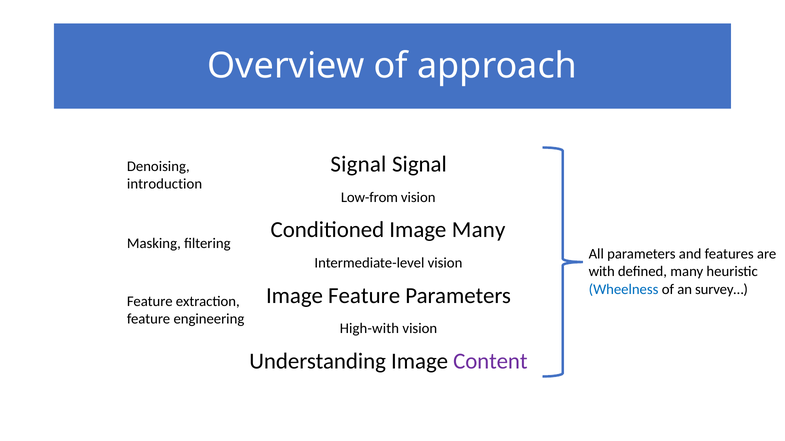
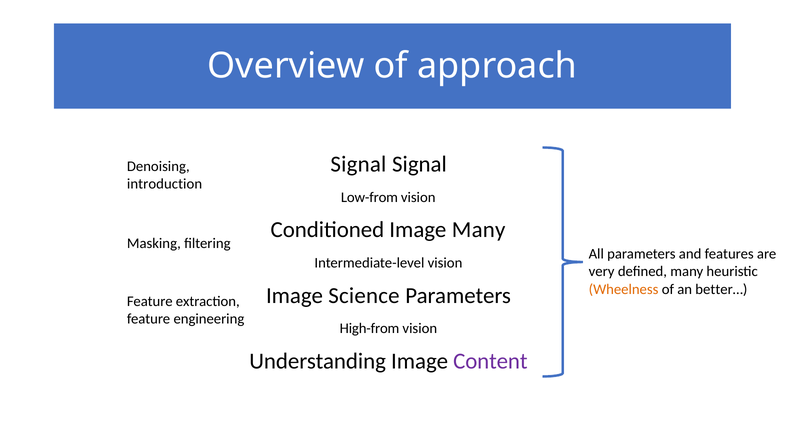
with: with -> very (602, 272)
Wheelness colour: blue -> orange (624, 290)
survey…: survey… -> better… (721, 290)
Image Feature: Feature -> Science (364, 296)
High-with: High-with -> High-from (370, 329)
